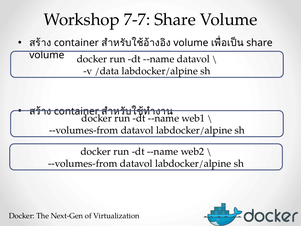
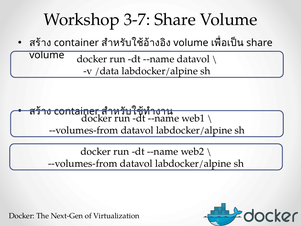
7-7: 7-7 -> 3-7 (137, 20)
